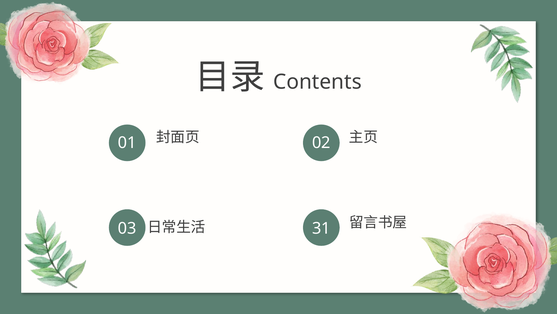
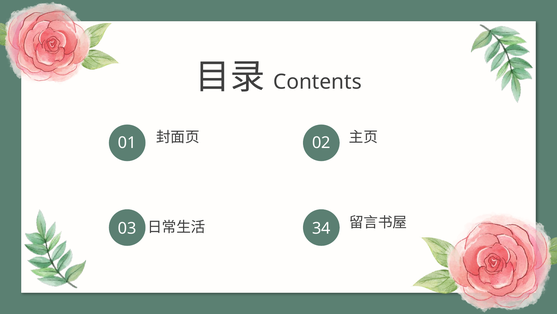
31: 31 -> 34 (321, 228)
